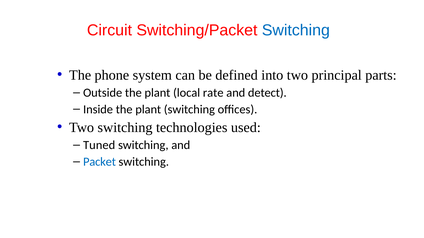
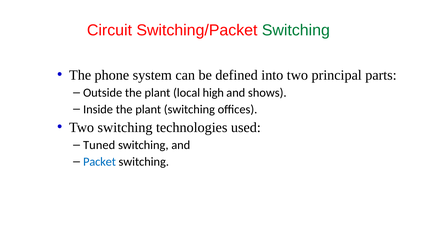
Switching colour: blue -> green (296, 30)
rate: rate -> high (213, 93)
detect: detect -> shows (267, 93)
